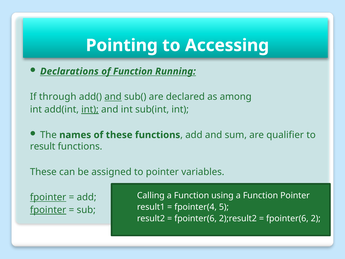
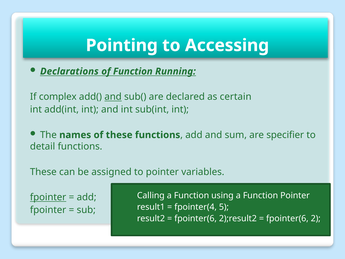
through: through -> complex (58, 97)
among: among -> certain (236, 97)
int underline: present -> none (90, 109)
qualifier: qualifier -> specifier (285, 135)
result: result -> detail (43, 146)
fpointer underline: present -> none (48, 210)
